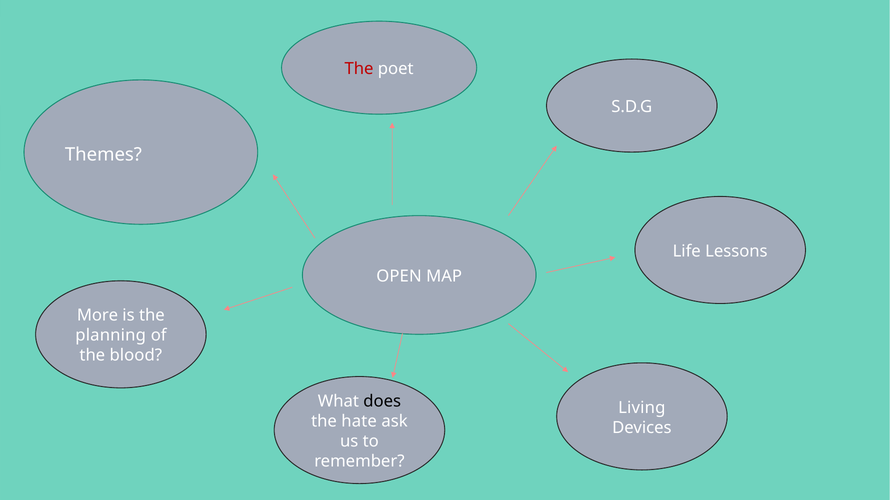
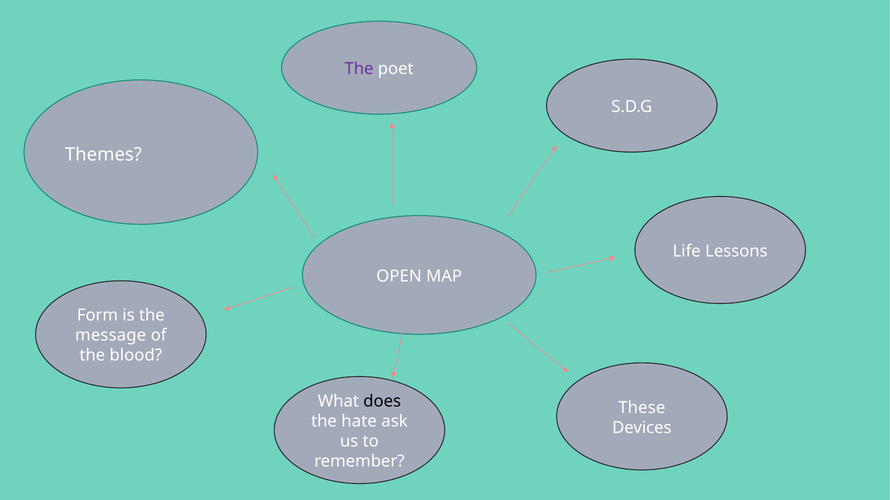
The colour: red -> purple (359, 69)
More: More -> Form (97, 316)
planning: planning -> message (111, 336)
Living: Living -> These (642, 408)
